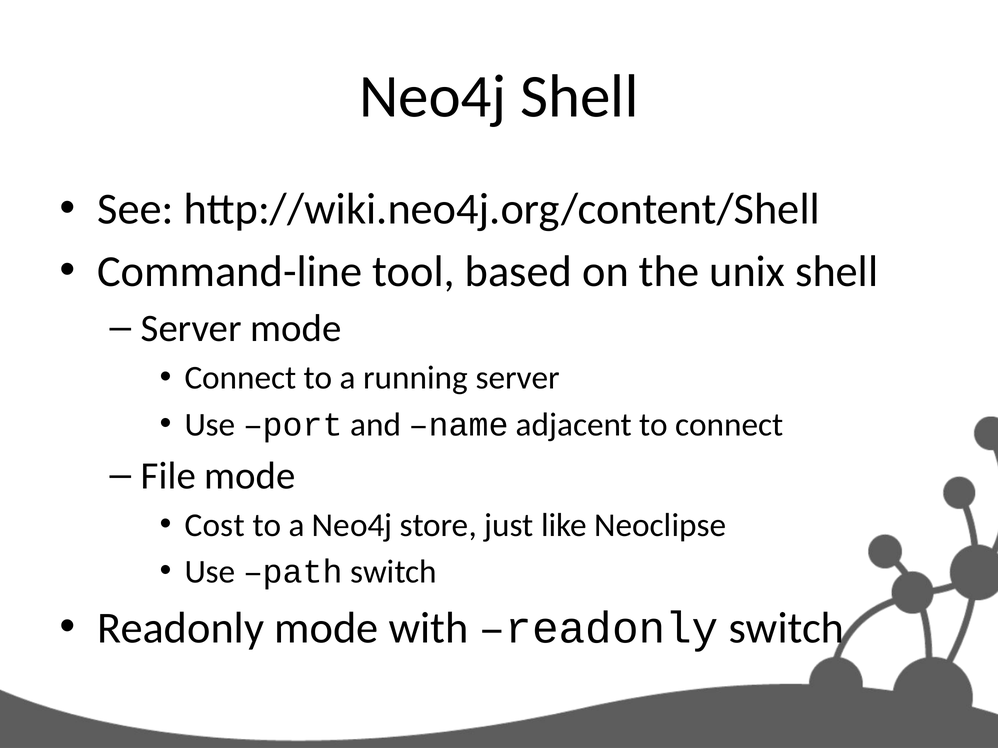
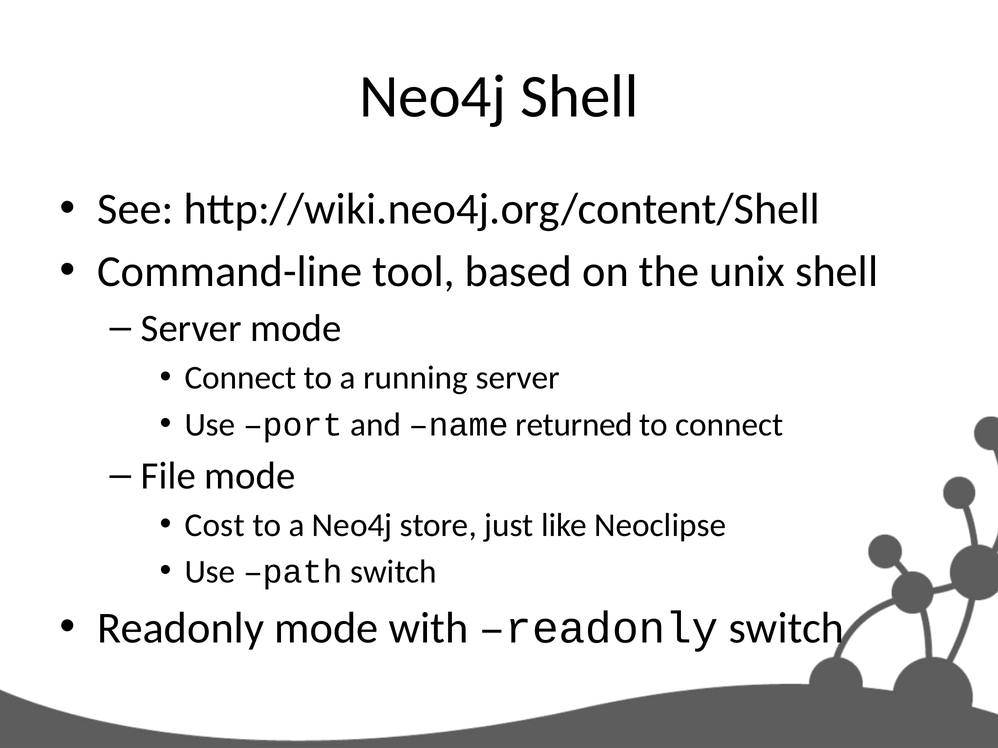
adjacent: adjacent -> returned (574, 425)
